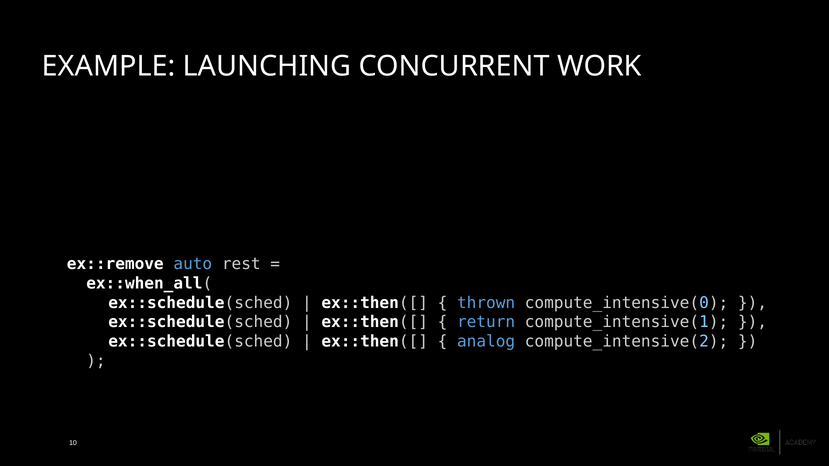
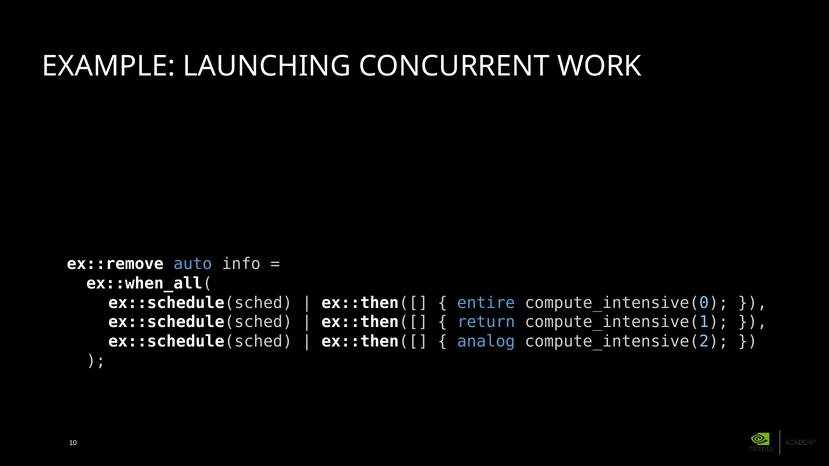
rest: rest -> info (241, 264)
thrown: thrown -> entire (486, 303)
